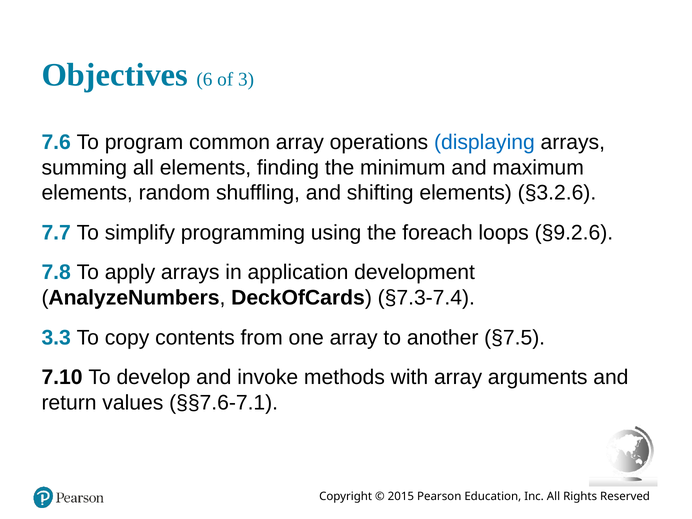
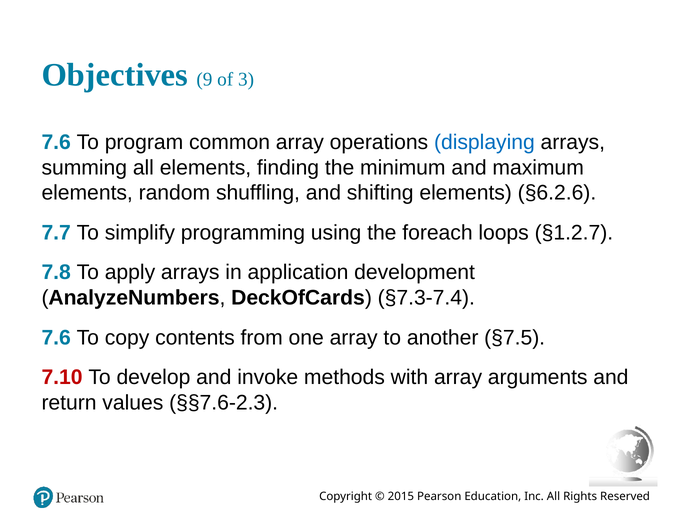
6: 6 -> 9 (204, 79)
§3.2.6: §3.2.6 -> §6.2.6 (557, 193)
§9.2.6: §9.2.6 -> §1.2.7 (574, 233)
3.3: 3.3 -> 7.6 (56, 338)
7.10 colour: black -> red (62, 377)
§§7.6-7.1: §§7.6-7.1 -> §§7.6-2.3 (224, 403)
